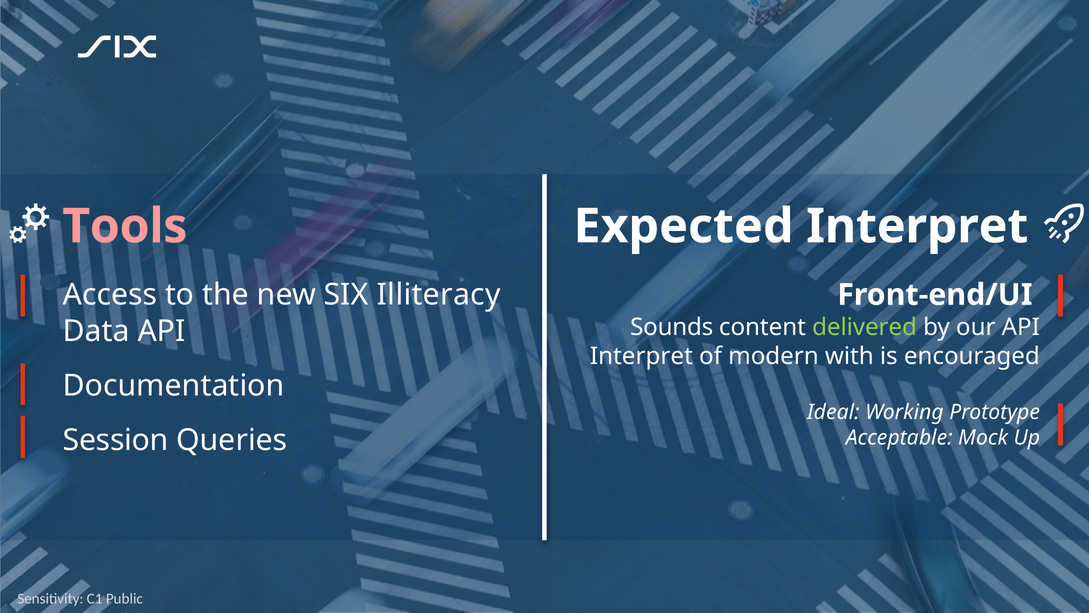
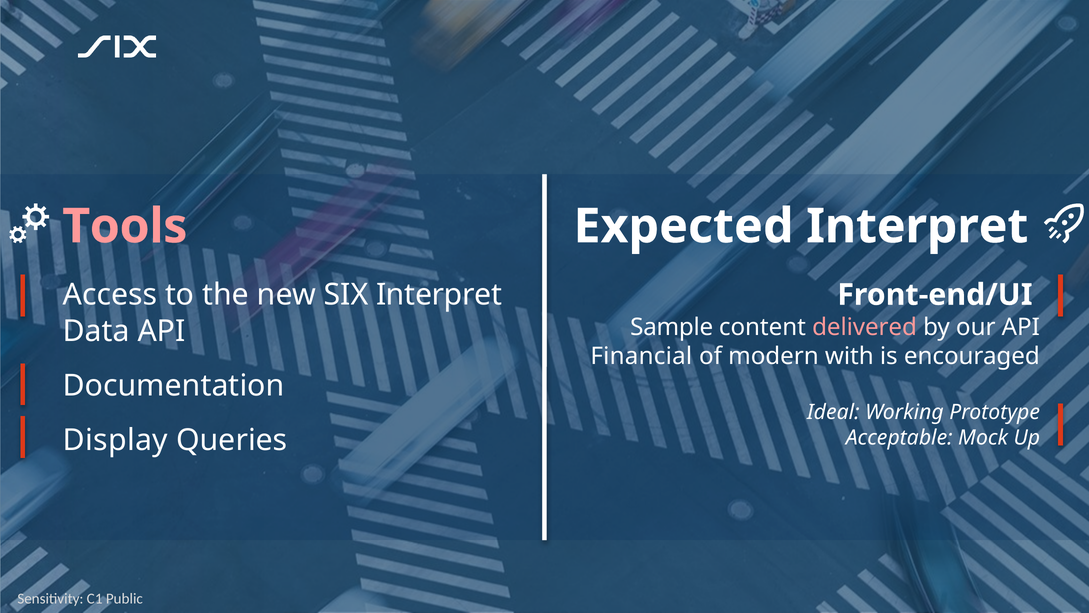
SIX Illiteracy: Illiteracy -> Interpret (439, 295)
Sounds: Sounds -> Sample (672, 327)
delivered colour: light green -> pink (865, 327)
Interpret: Interpret -> Financial (641, 356)
Session: Session -> Display (115, 440)
